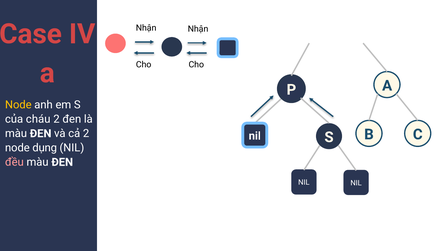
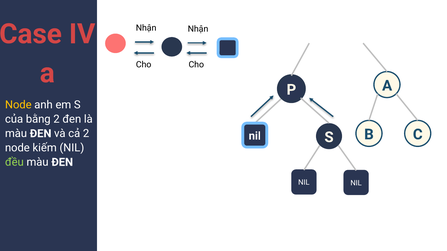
cháu: cháu -> bằng (38, 119)
dụng: dụng -> kiếm (45, 148)
đều colour: pink -> light green (14, 162)
